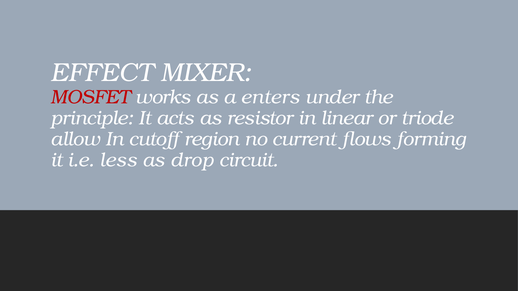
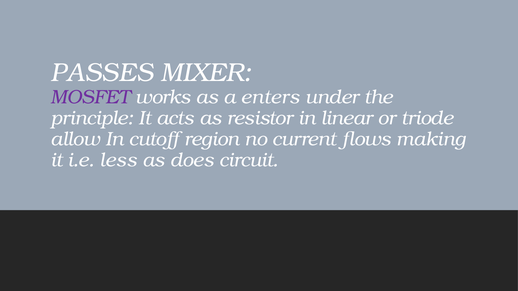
EFFECT: EFFECT -> PASSES (102, 73)
MOSFET colour: red -> purple (90, 97)
forming: forming -> making (431, 139)
drop: drop -> does (192, 160)
